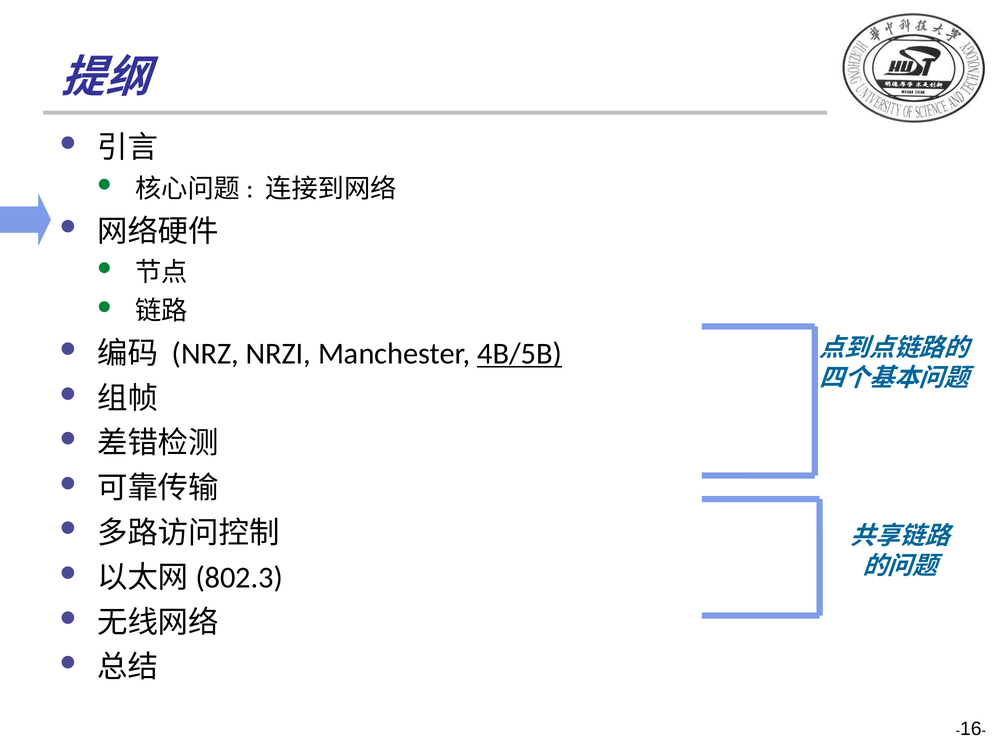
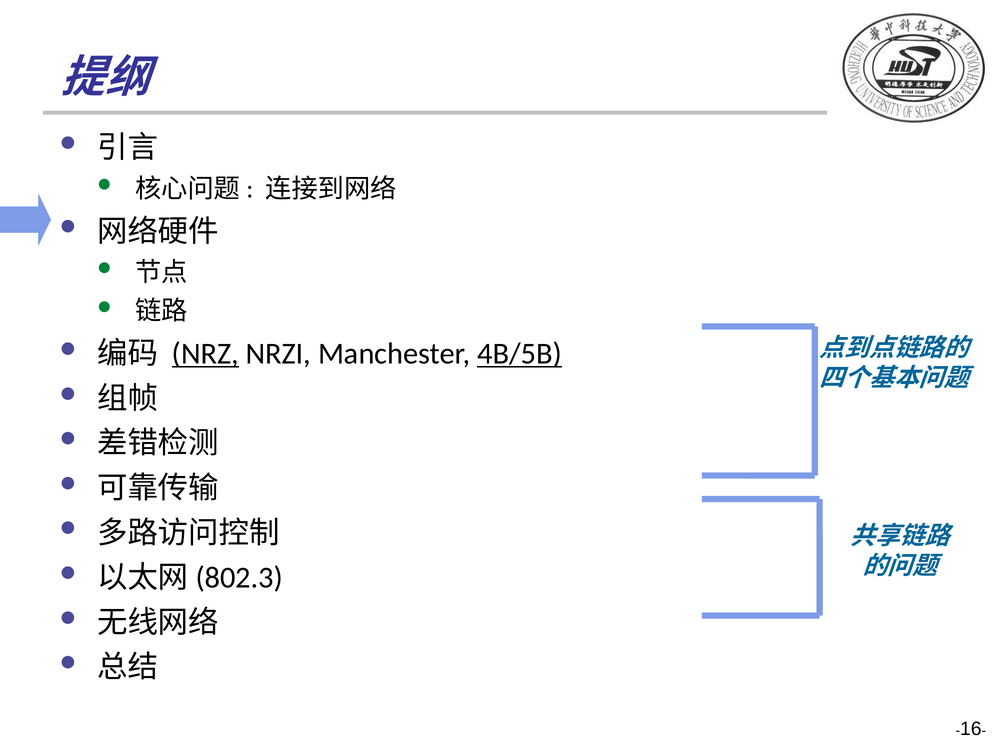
NRZ underline: none -> present (205, 354)
